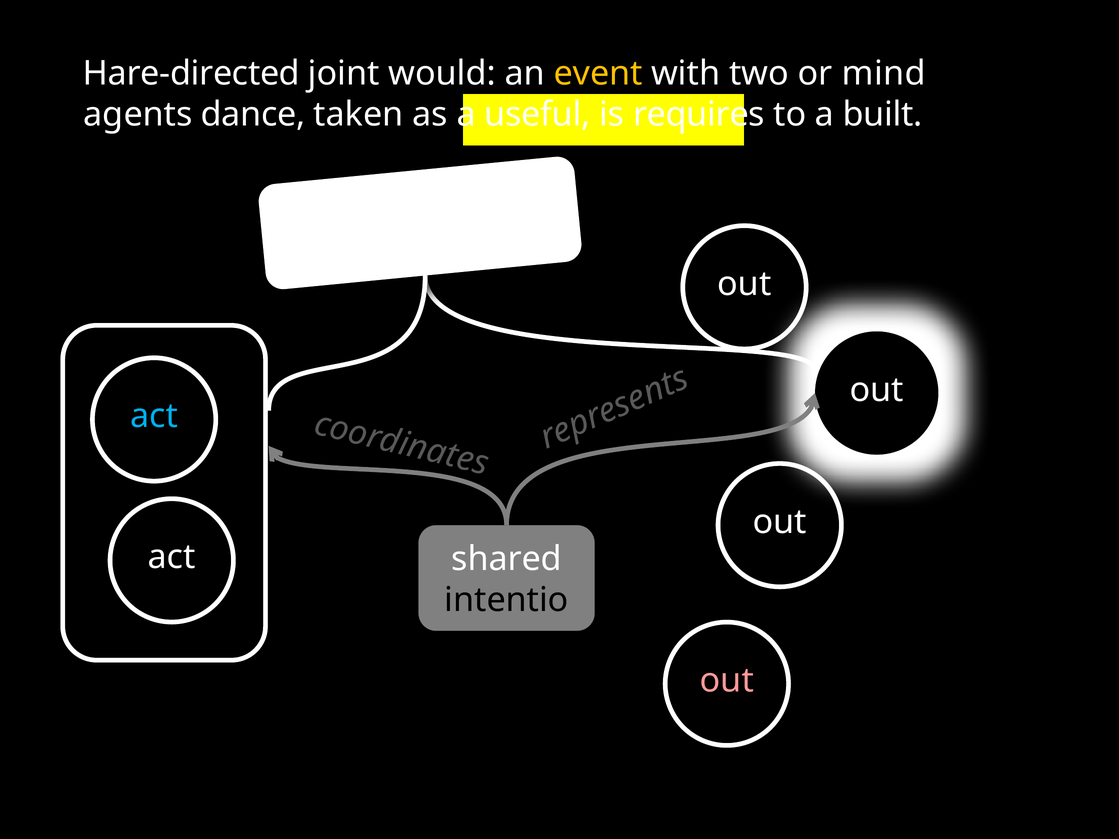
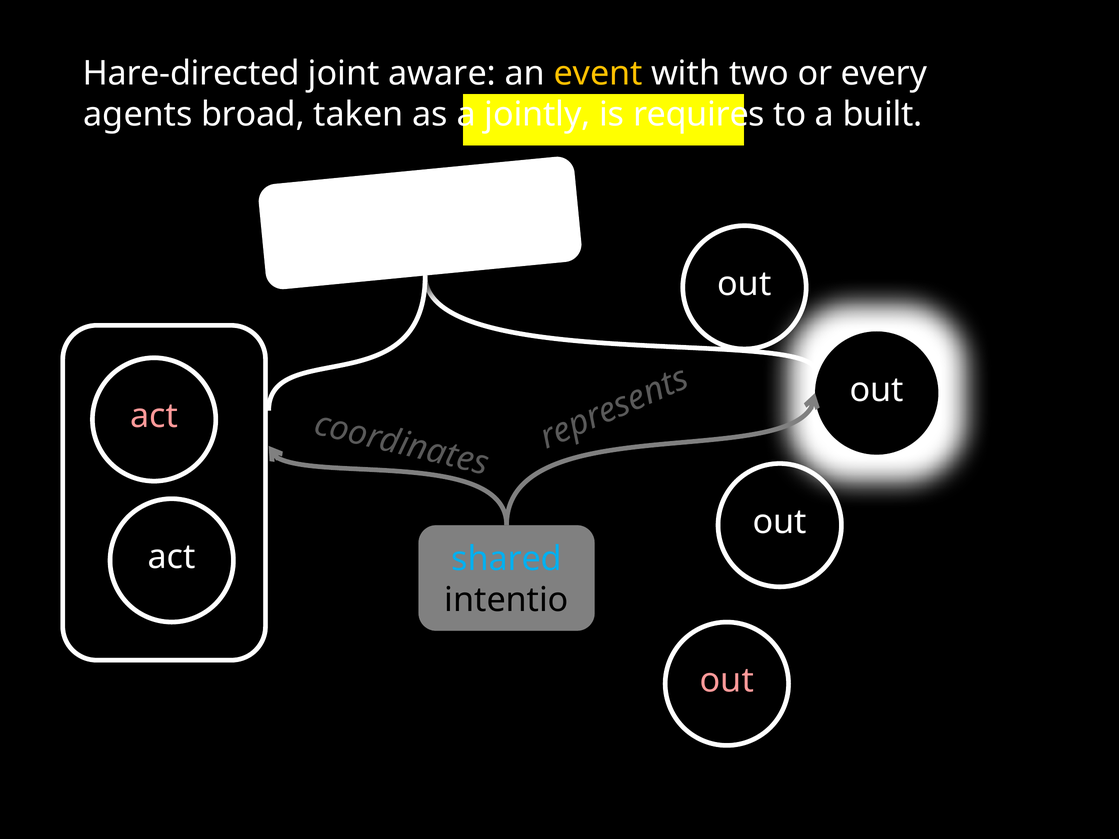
would: would -> aware (442, 74)
mind: mind -> every (884, 74)
dance: dance -> broad (253, 115)
useful: useful -> jointly (537, 115)
act colour: light blue -> pink (154, 416)
shared colour: white -> light blue (507, 559)
